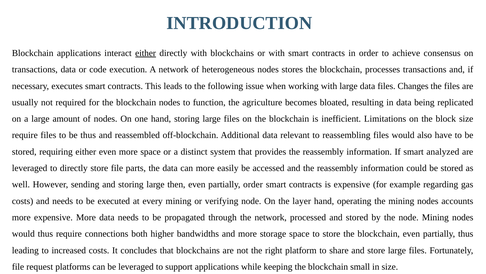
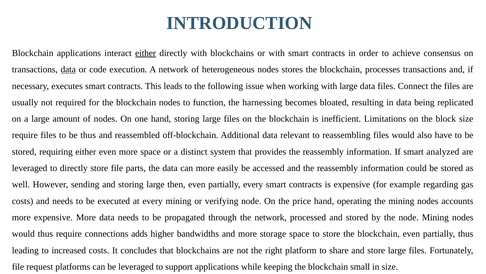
data underline: none -> present (68, 69)
Changes: Changes -> Connect (413, 86)
agriculture: agriculture -> harnessing (262, 102)
partially order: order -> every (253, 184)
layer: layer -> price (302, 201)
both: both -> adds (139, 233)
